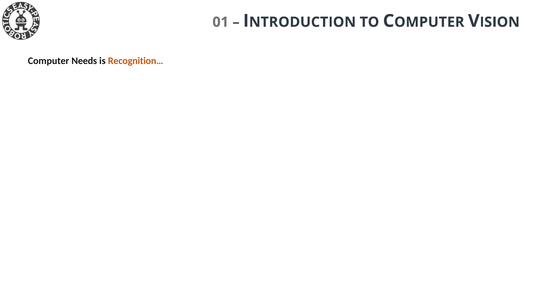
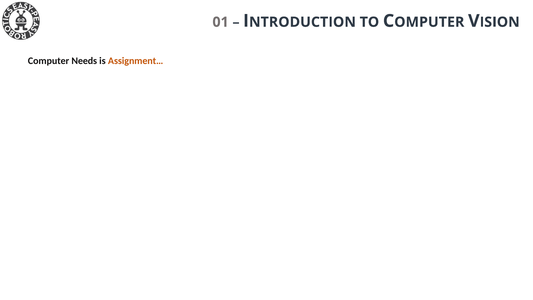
Recognition…: Recognition… -> Assignment… (136, 61)
